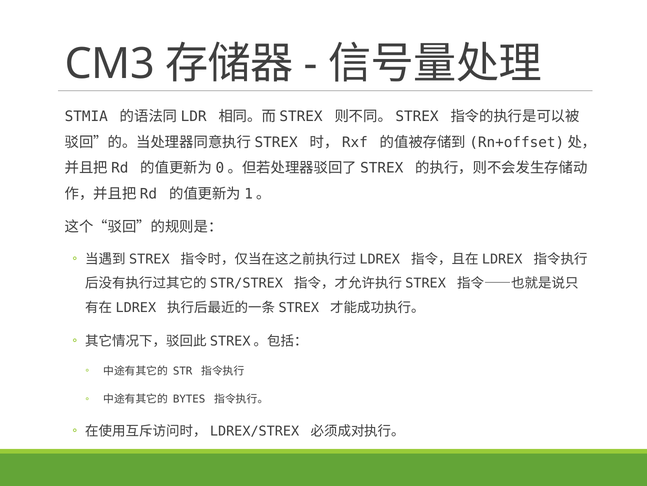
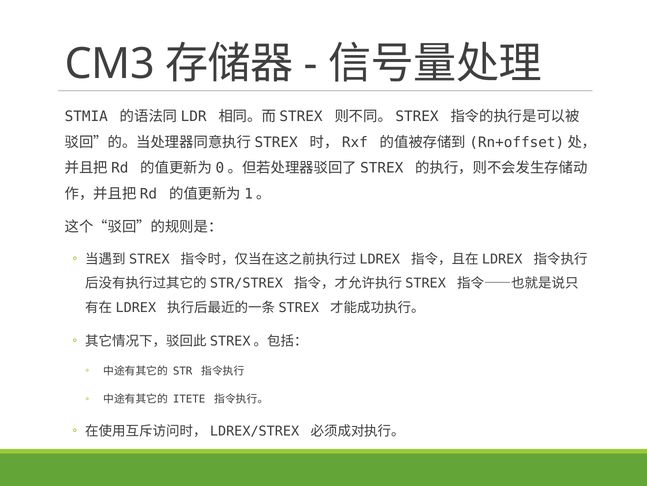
BYTES: BYTES -> ITETE (189, 399)
